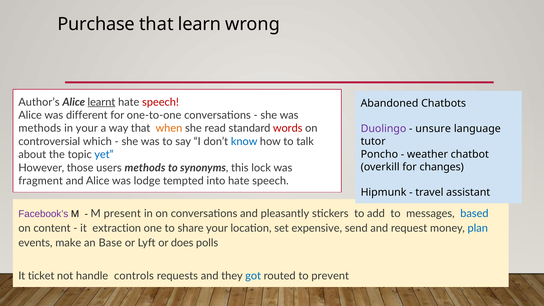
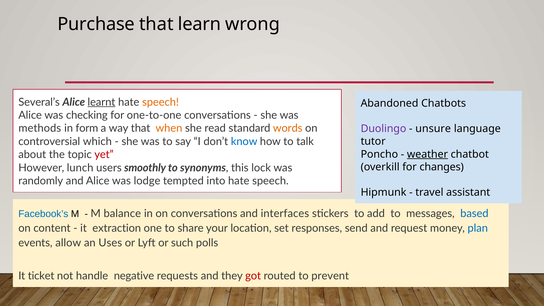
Author’s: Author’s -> Several’s (39, 102)
speech colour: red -> orange (160, 102)
different: different -> checking (87, 115)
in your: your -> form (87, 128)
words colour: red -> orange (288, 128)
yet colour: blue -> red (104, 155)
weather underline: none -> present (427, 154)
those: those -> lunch (80, 168)
users methods: methods -> smoothly (145, 168)
fragment: fragment -> randomly (41, 181)
Facebook’s colour: purple -> blue (43, 214)
present: present -> balance (122, 213)
pleasantly: pleasantly -> interfaces (285, 213)
expensive: expensive -> responses (317, 228)
make: make -> allow (68, 243)
Base: Base -> Uses (110, 243)
does: does -> such (182, 243)
controls: controls -> negative (134, 276)
got colour: blue -> red (253, 276)
